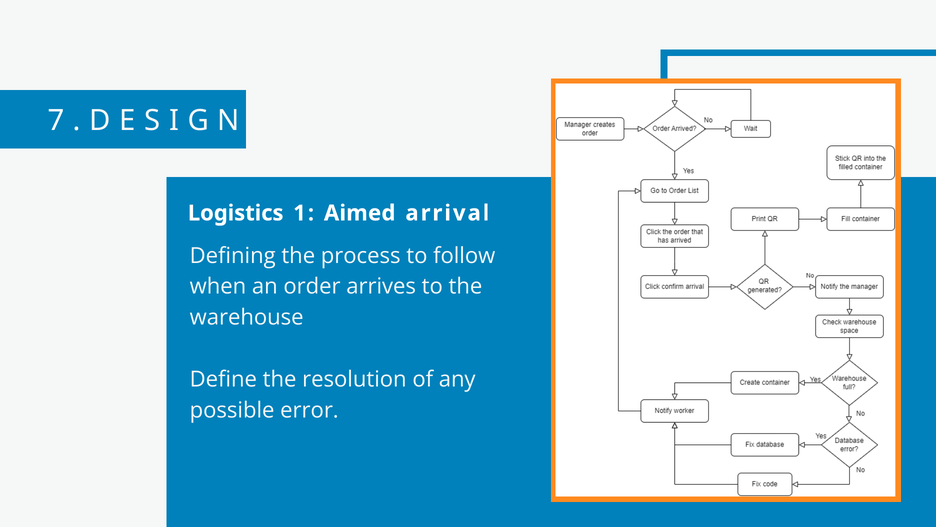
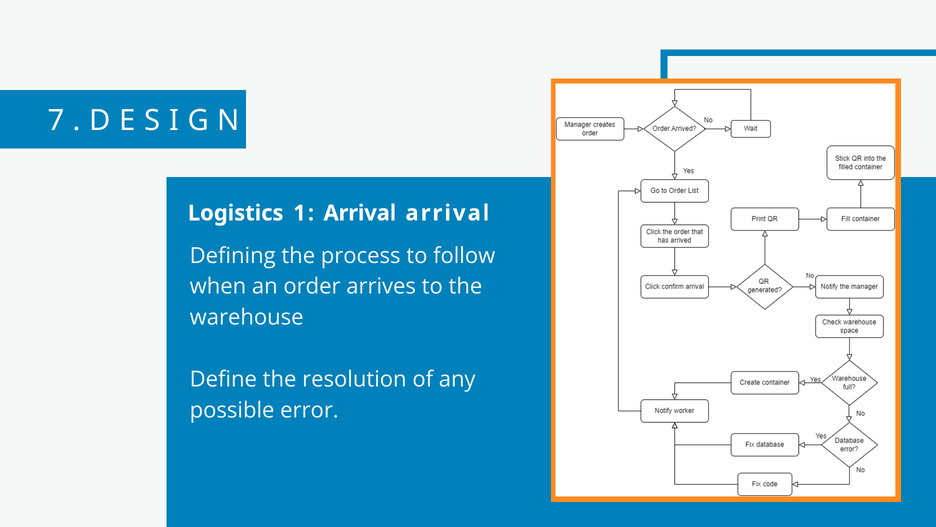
1 Aimed: Aimed -> Arrival (360, 213)
